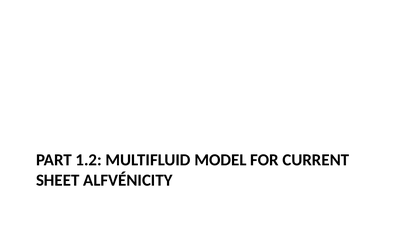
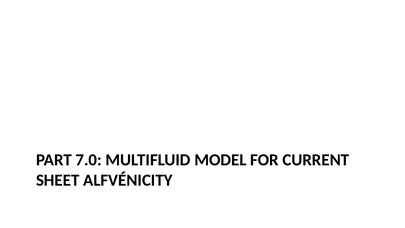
1.2: 1.2 -> 7.0 (89, 160)
